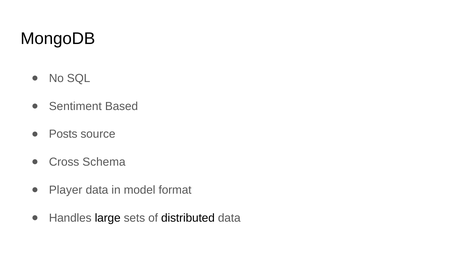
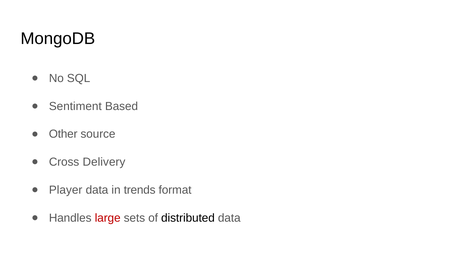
Posts: Posts -> Other (63, 134)
Schema: Schema -> Delivery (104, 162)
model: model -> trends (140, 190)
large colour: black -> red (108, 218)
